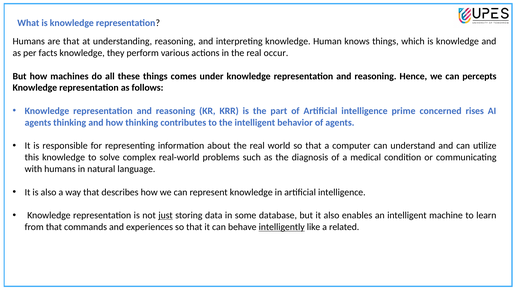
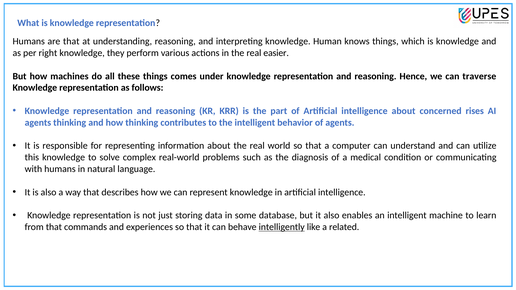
facts: facts -> right (48, 53)
occur: occur -> easier (276, 53)
percepts: percepts -> traverse (479, 76)
intelligence prime: prime -> about (404, 111)
just underline: present -> none (166, 216)
